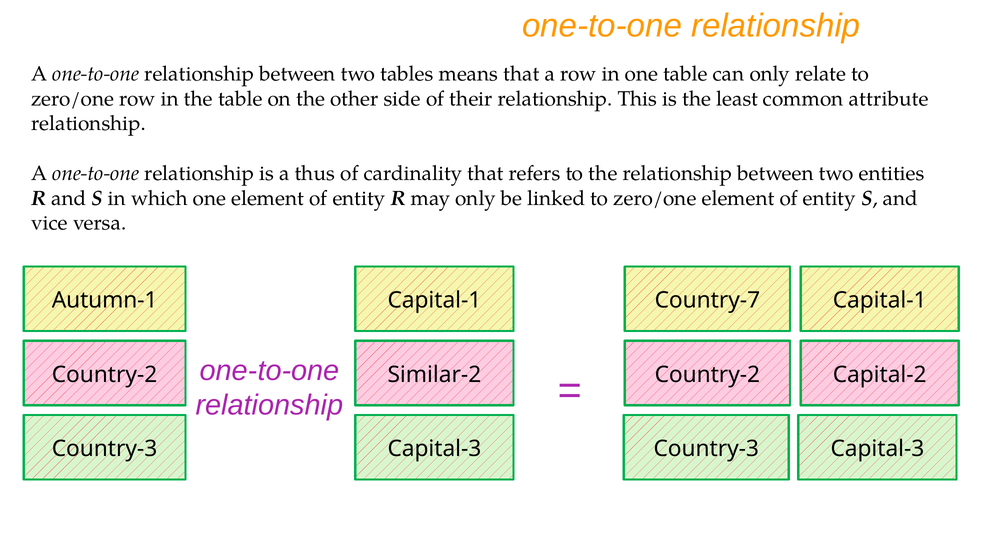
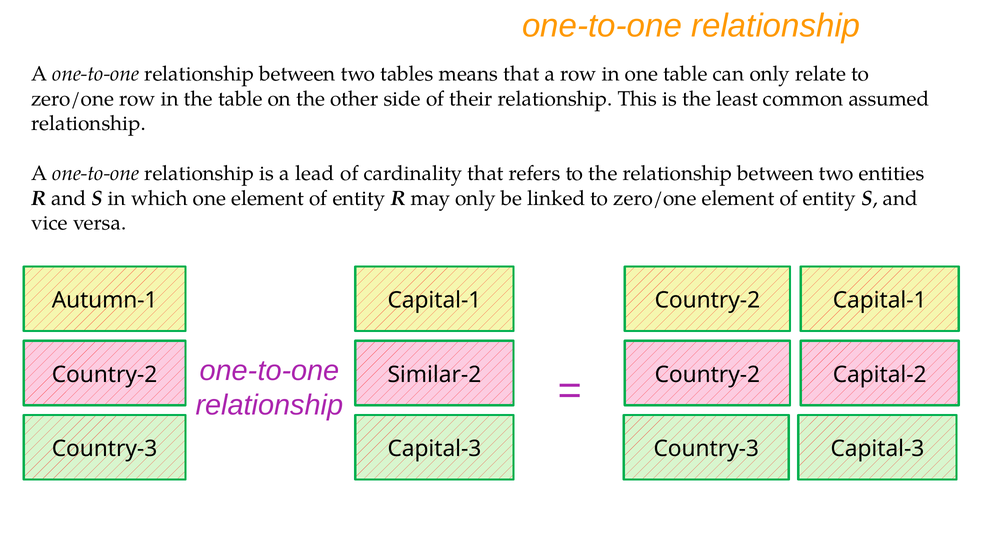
attribute: attribute -> assumed (889, 99)
thus: thus -> lead (315, 173)
Country-7: Country-7 -> Country-2 (707, 300)
